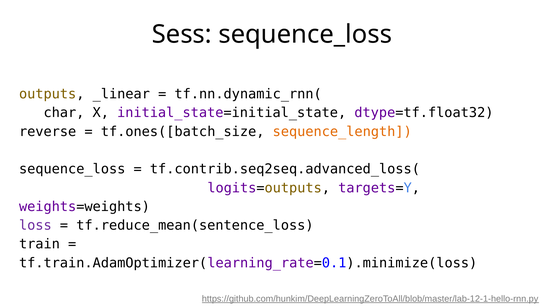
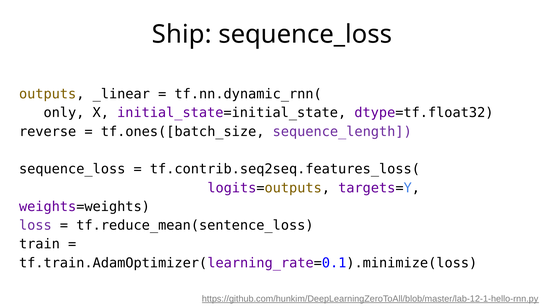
Sess: Sess -> Ship (182, 34)
char: char -> only (64, 113)
sequence_length colour: orange -> purple (342, 132)
tf.contrib.seq2seq.advanced_loss(: tf.contrib.seq2seq.advanced_loss( -> tf.contrib.seq2seq.features_loss( (285, 169)
